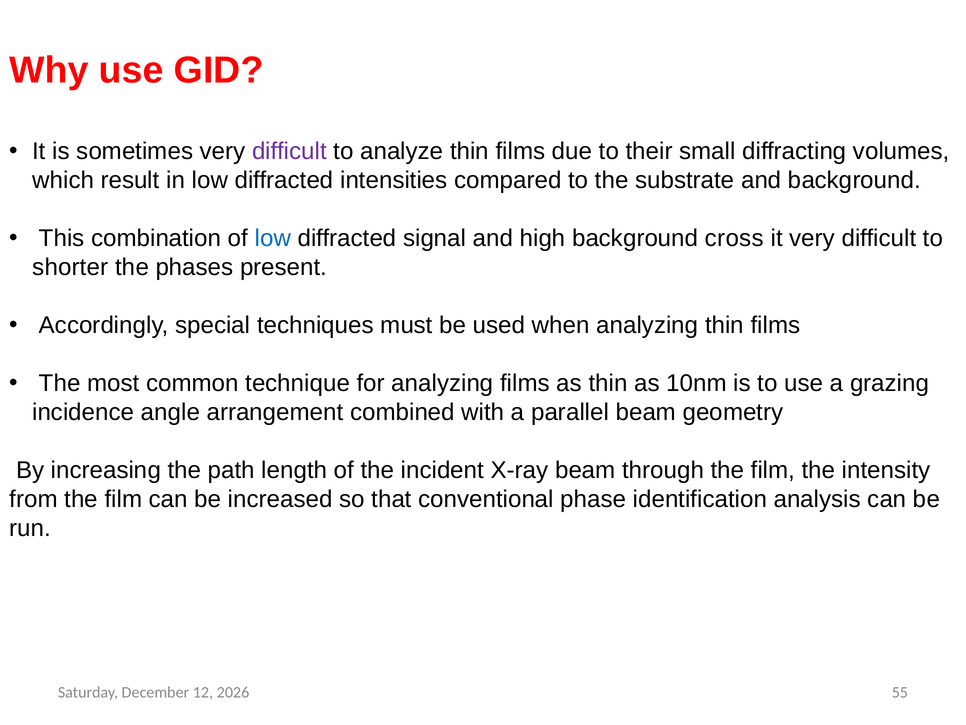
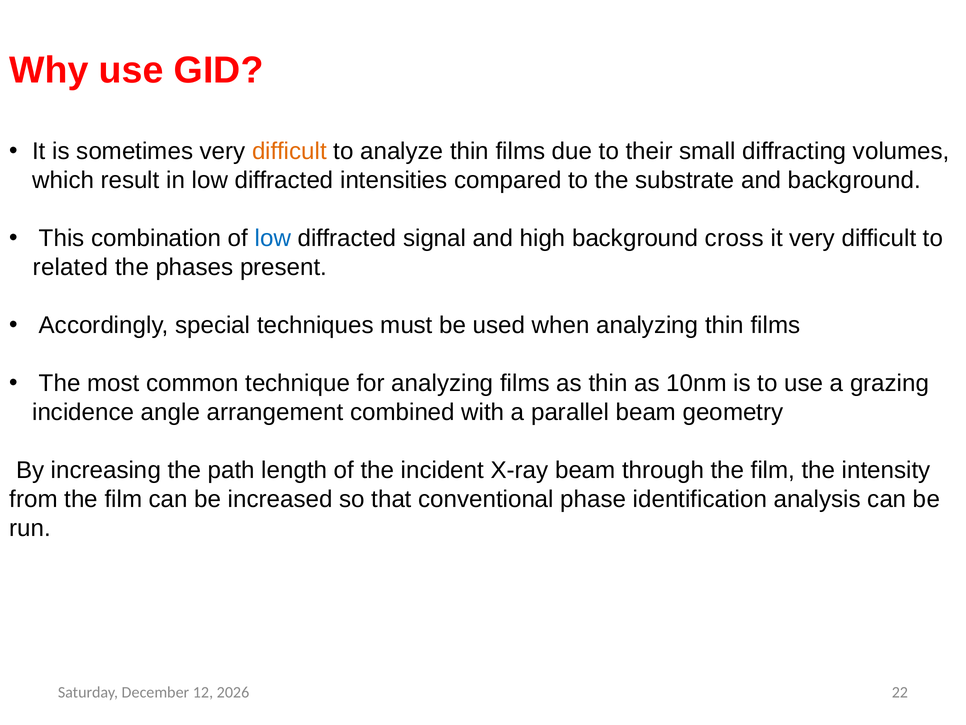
difficult colour: purple -> orange (289, 151)
shorter: shorter -> related (70, 267)
55: 55 -> 22 (900, 692)
